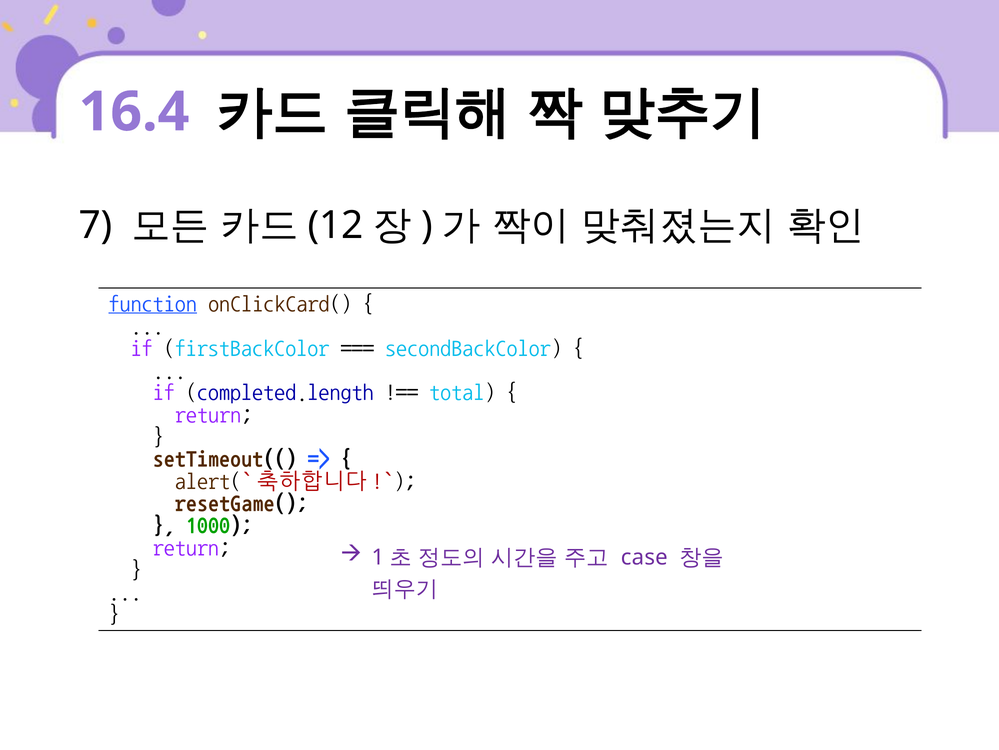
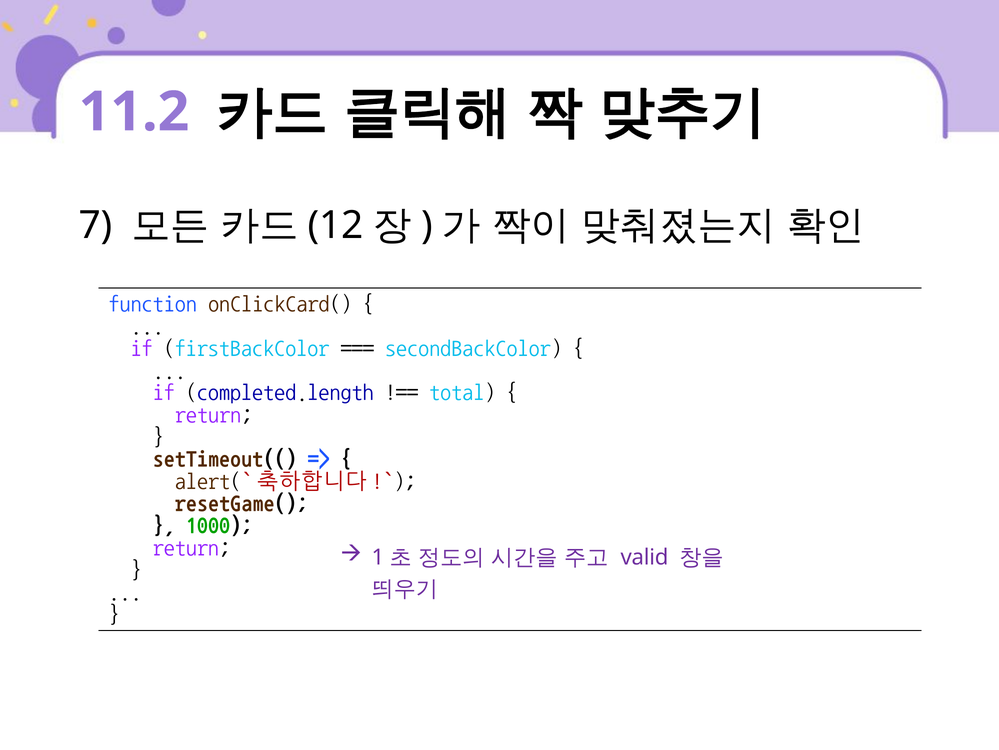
16.4: 16.4 -> 11.2 (134, 112)
function underline: present -> none (153, 303)
case: case -> valid (645, 557)
